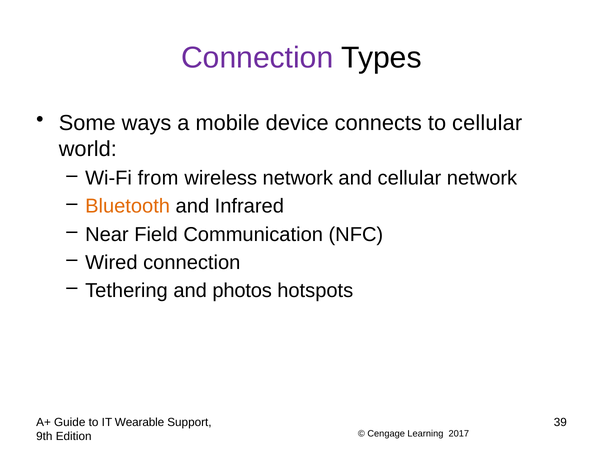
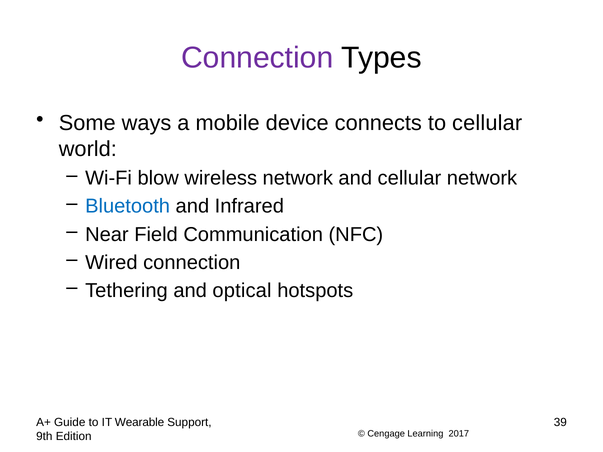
from: from -> blow (158, 178)
Bluetooth colour: orange -> blue (128, 206)
photos: photos -> optical (242, 291)
